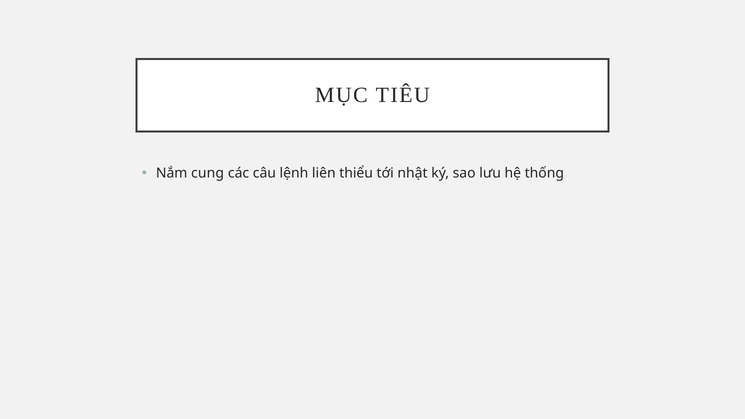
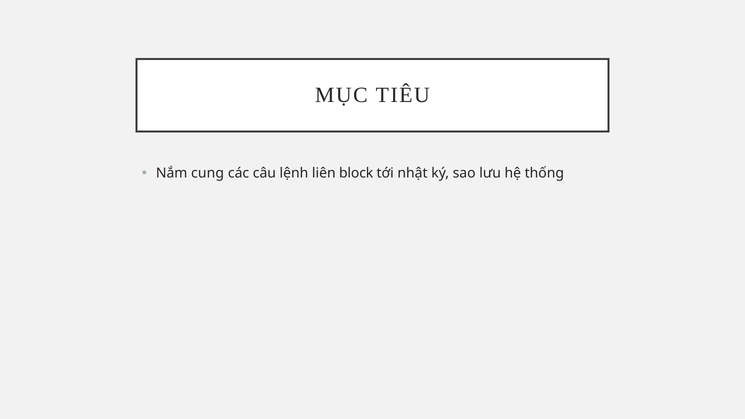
thiểu: thiểu -> block (356, 173)
